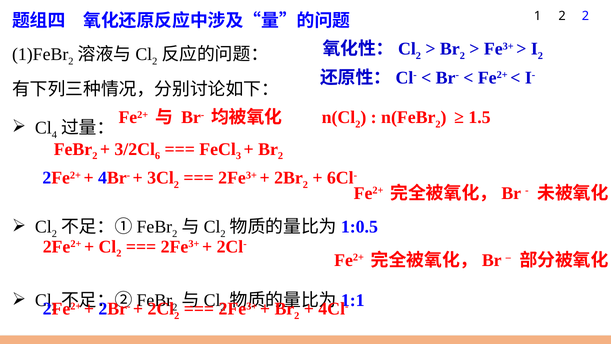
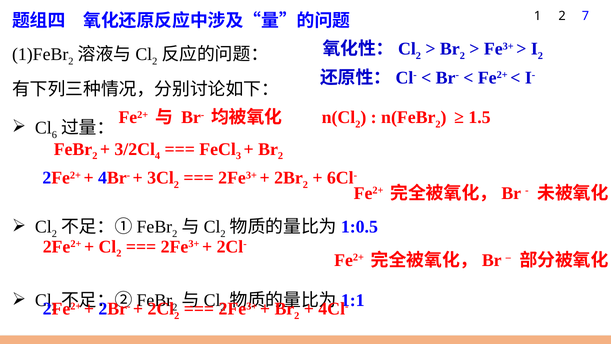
2 2: 2 -> 7 (586, 16)
4: 4 -> 6 (54, 135)
6: 6 -> 4 (158, 156)
